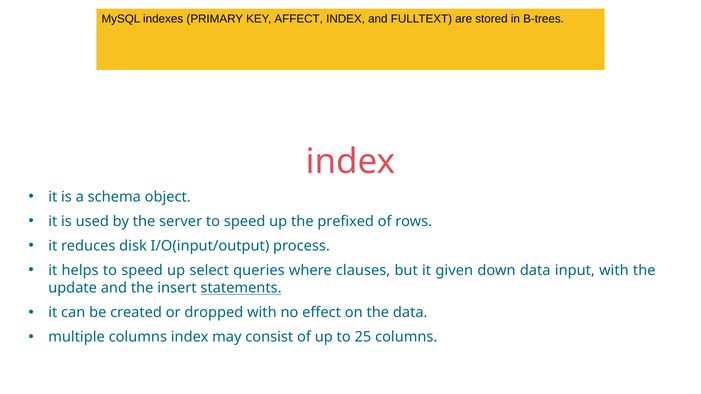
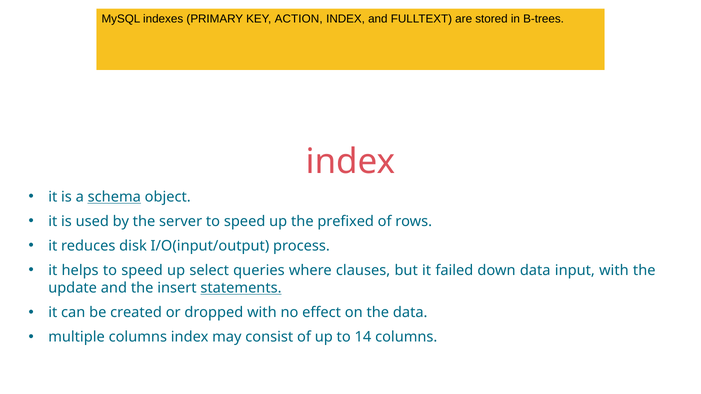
AFFECT: AFFECT -> ACTION (299, 19)
schema underline: none -> present (114, 197)
given: given -> failed (454, 271)
25: 25 -> 14 (363, 337)
